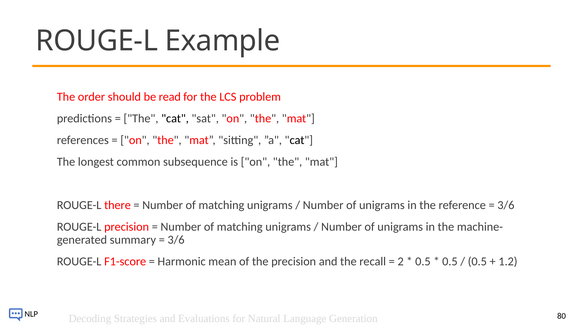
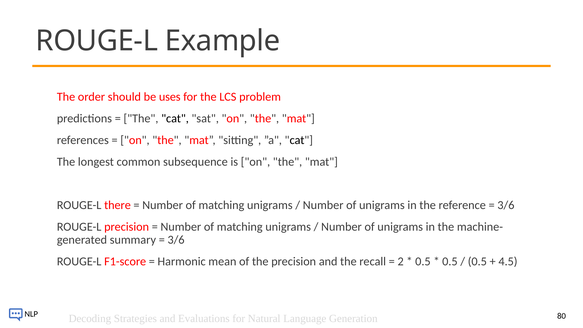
read: read -> uses (170, 97)
1.2: 1.2 -> 4.5 (508, 261)
